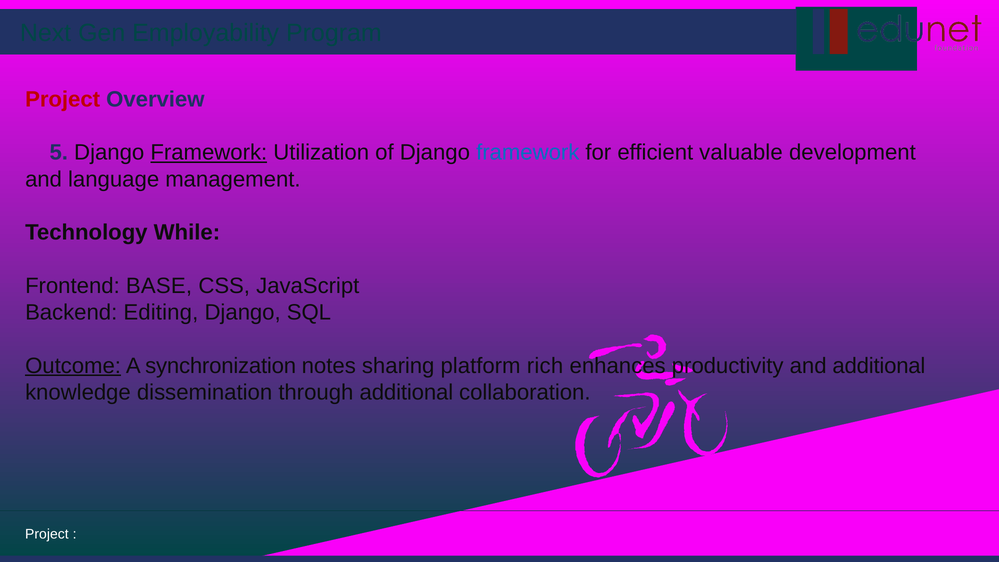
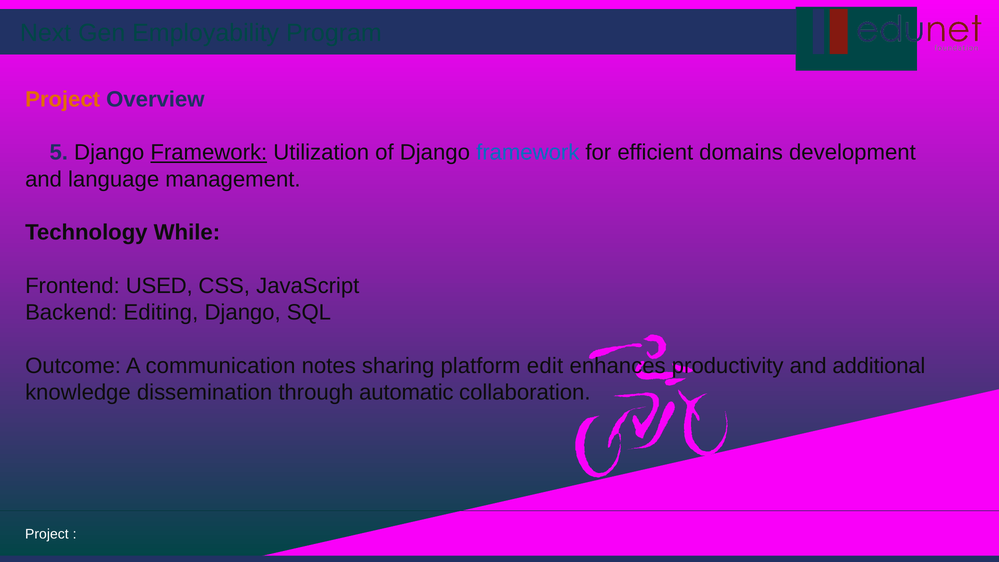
Project colour: red -> orange (63, 99)
valuable: valuable -> domains (741, 153)
BASE: BASE -> USED (159, 286)
Outcome underline: present -> none (73, 366)
synchronization: synchronization -> communication (221, 366)
rich: rich -> edit (545, 366)
through additional: additional -> automatic (406, 392)
